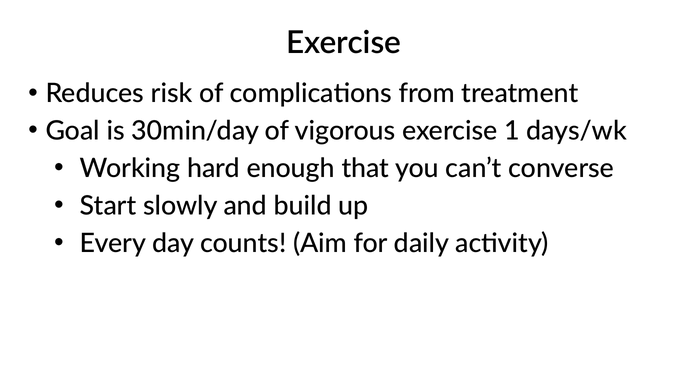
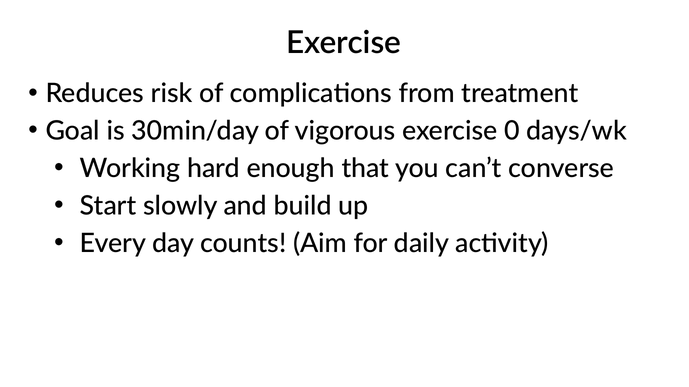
1: 1 -> 0 (512, 131)
